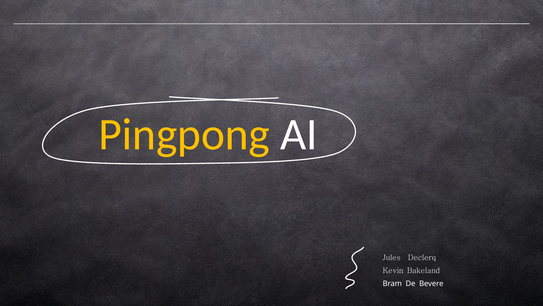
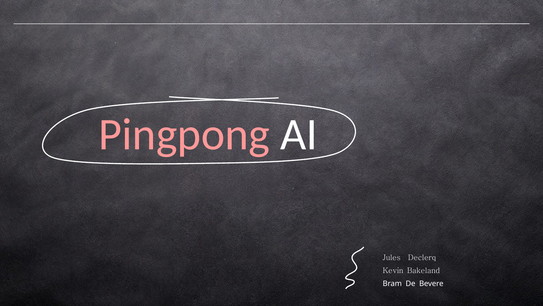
Pingpong colour: yellow -> pink (184, 134)
